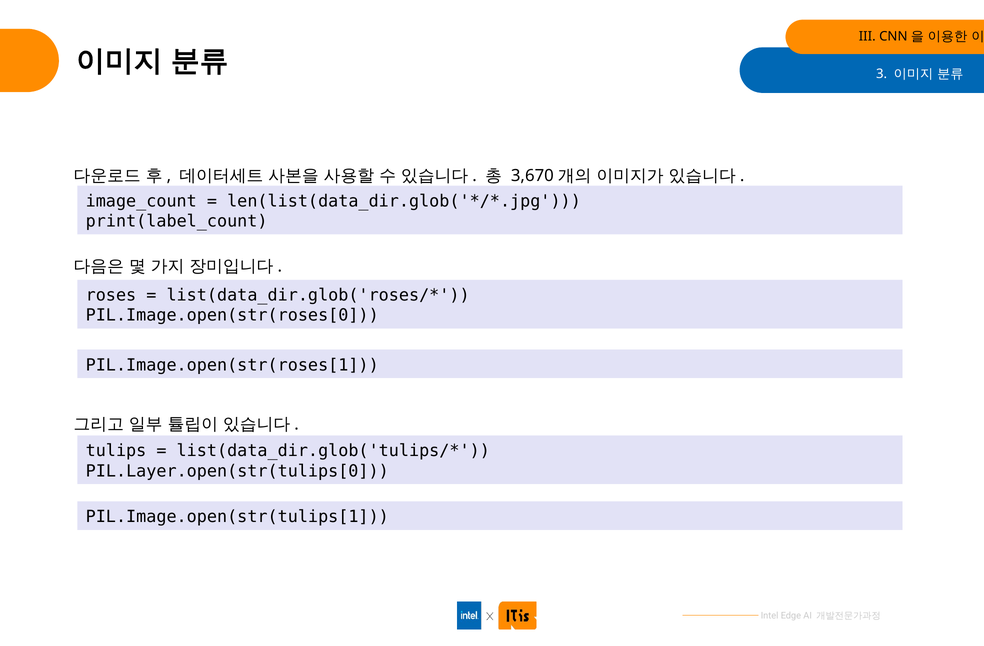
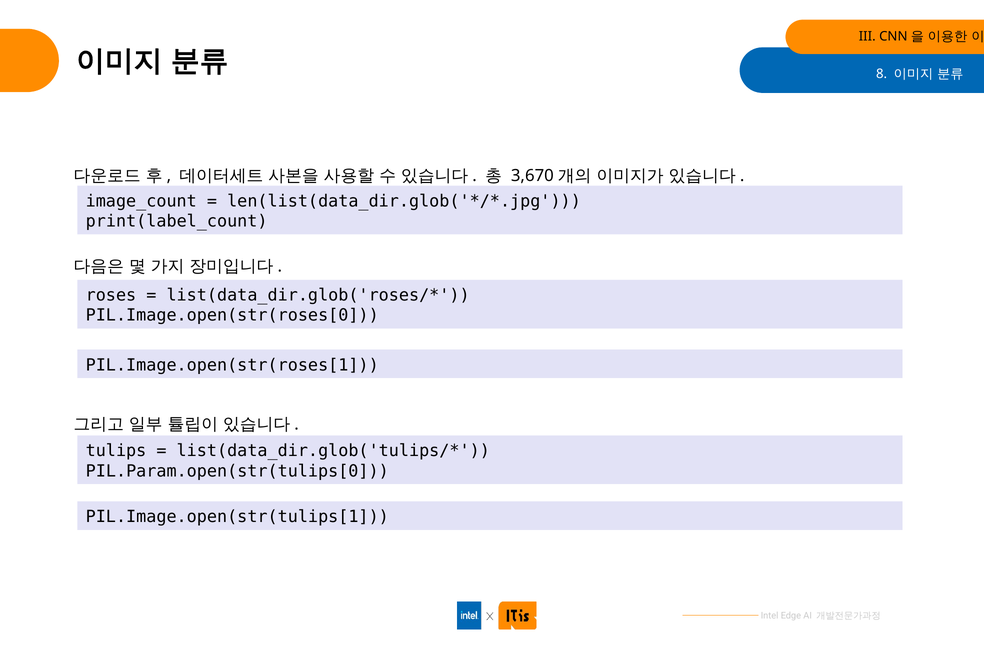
3: 3 -> 8 (882, 74)
PIL.Layer.open(str(tulips[0: PIL.Layer.open(str(tulips[0 -> PIL.Param.open(str(tulips[0 (237, 471)
